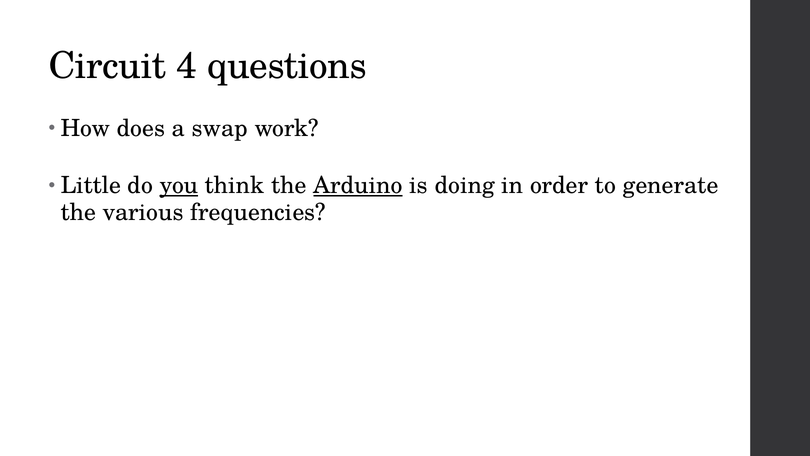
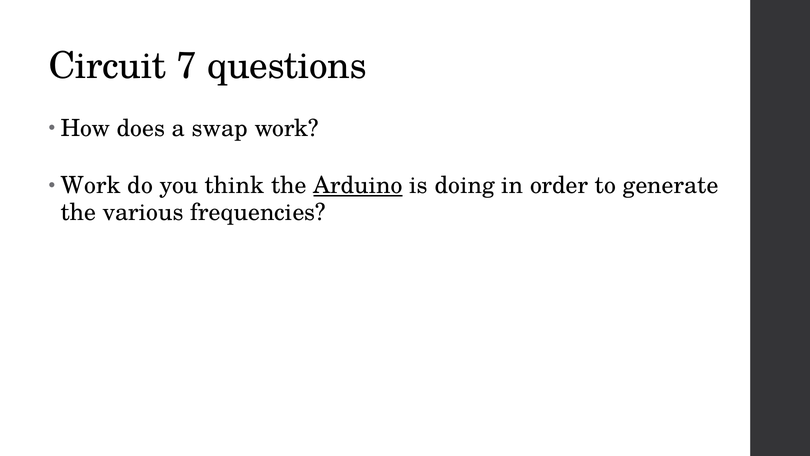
4: 4 -> 7 (187, 66)
Little: Little -> Work (91, 185)
you underline: present -> none (179, 185)
